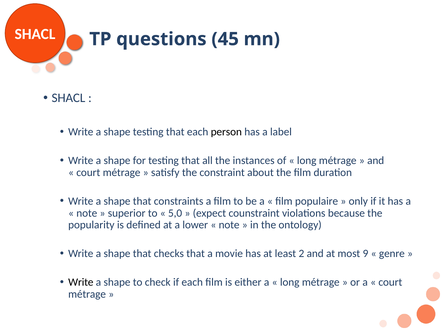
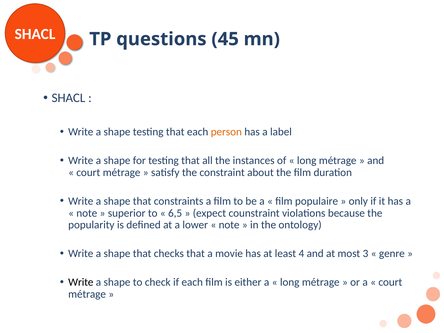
person colour: black -> orange (226, 132)
5,0: 5,0 -> 6,5 (175, 213)
2: 2 -> 4 (301, 254)
9: 9 -> 3 (366, 254)
